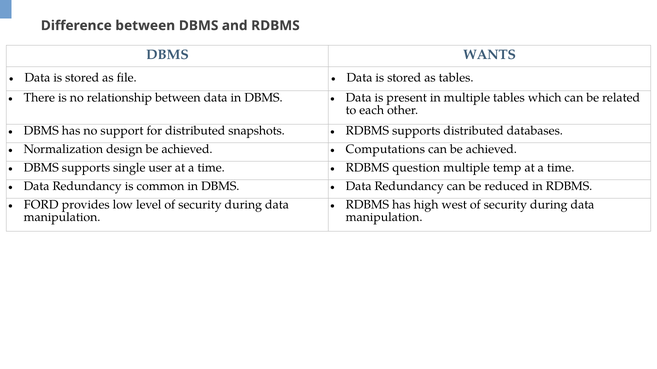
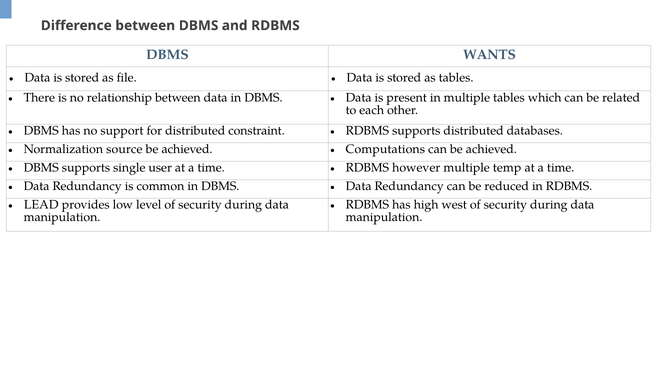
snapshots: snapshots -> constraint (257, 131)
design: design -> source (124, 150)
question: question -> however (416, 168)
FORD: FORD -> LEAD (41, 205)
